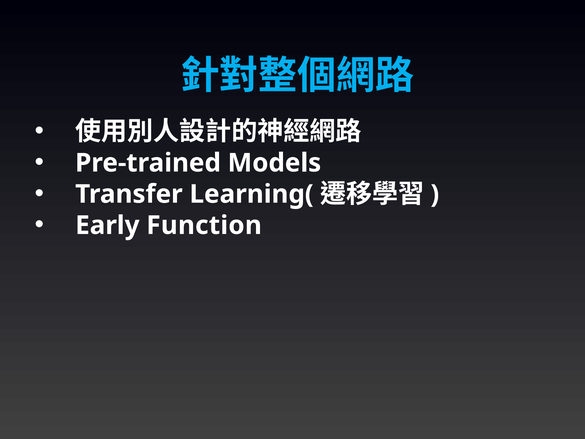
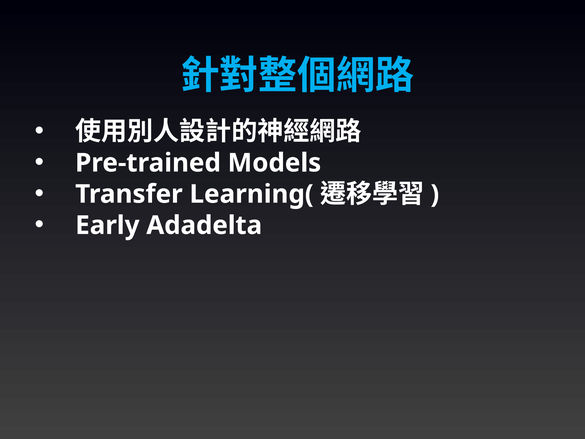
Function: Function -> Adadelta (204, 225)
